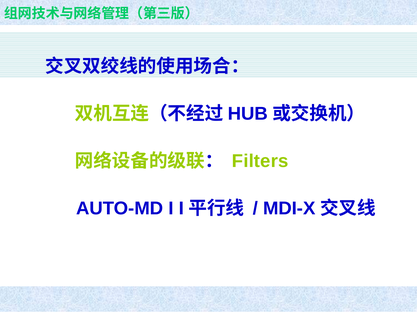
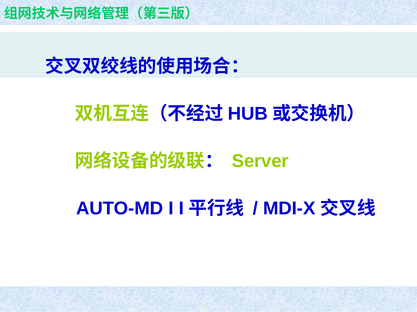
Filters: Filters -> Server (260, 162)
